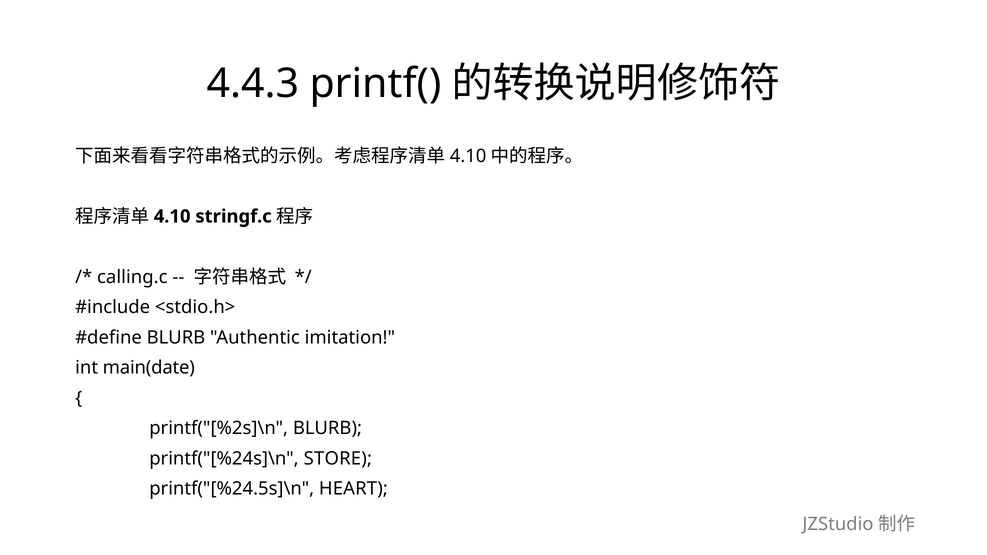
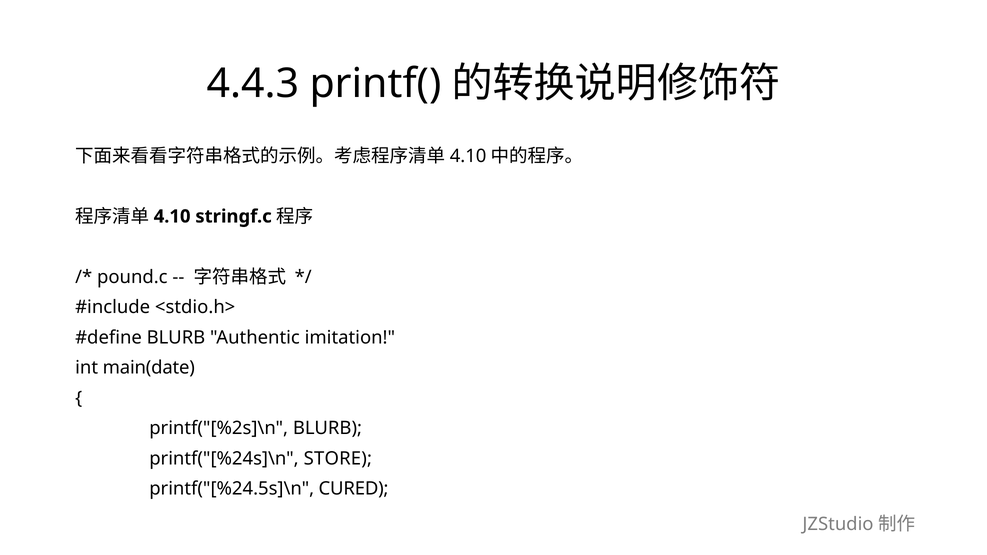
calling.c: calling.c -> pound.c (132, 277)
HEART: HEART -> CURED (354, 489)
